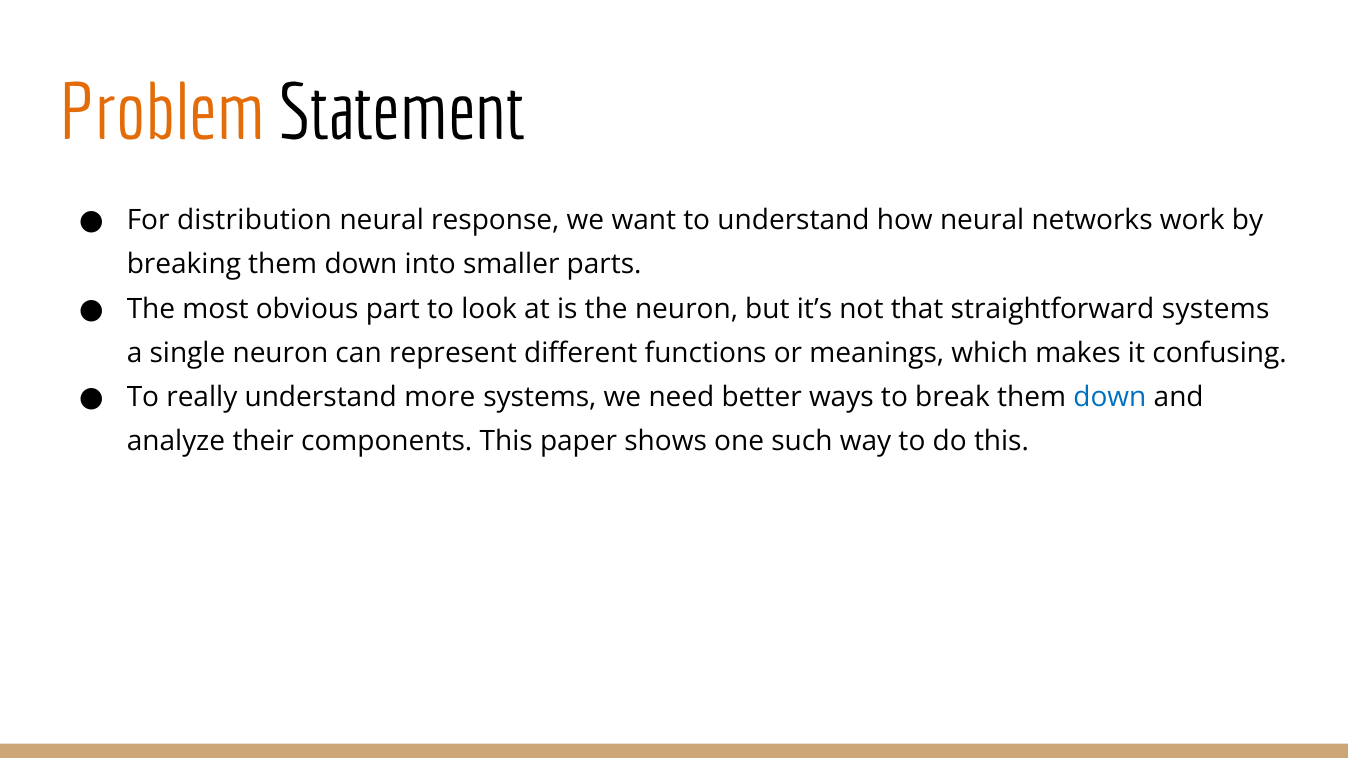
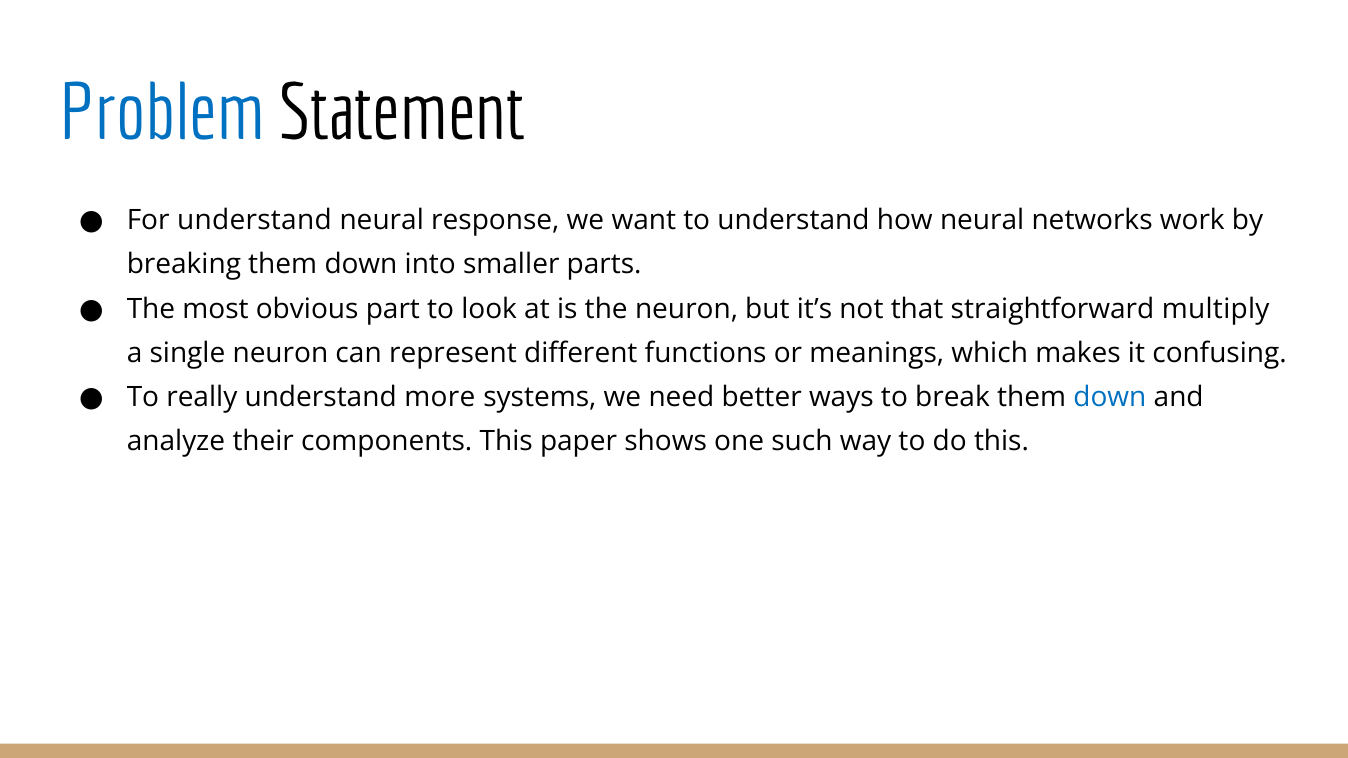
Problem colour: orange -> blue (162, 114)
For distribution: distribution -> understand (254, 221)
straightforward systems: systems -> multiply (1216, 309)
